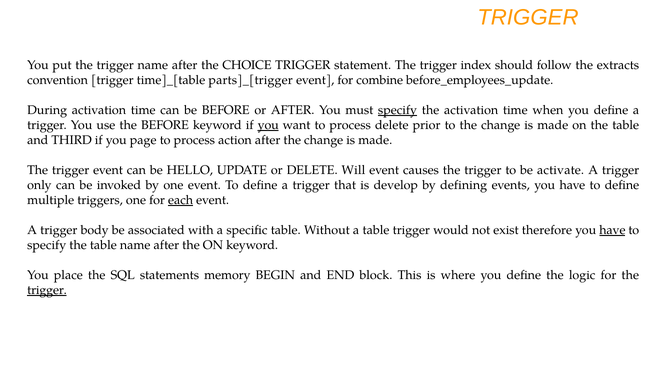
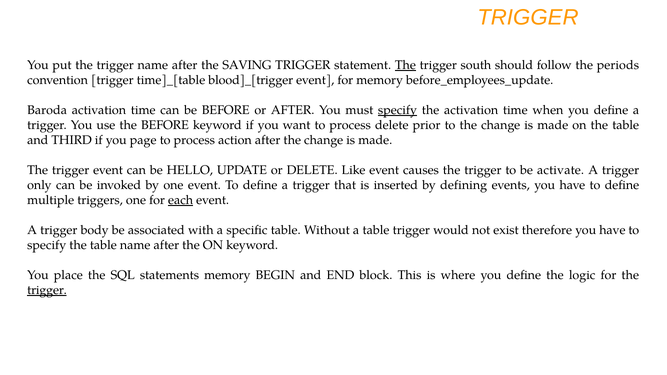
CHOICE: CHOICE -> SAVING (247, 65)
The underline: none -> present (405, 65)
index: index -> south (476, 65)
extracts: extracts -> periods (618, 65)
parts]_[trigger: parts]_[trigger -> blood]_[trigger (251, 80)
for combine: combine -> memory (380, 80)
During: During -> Baroda (47, 110)
you underline: present -> none (268, 125)
Will: Will -> Like (354, 170)
develop: develop -> inserted (396, 185)
have underline: present -> none (612, 230)
